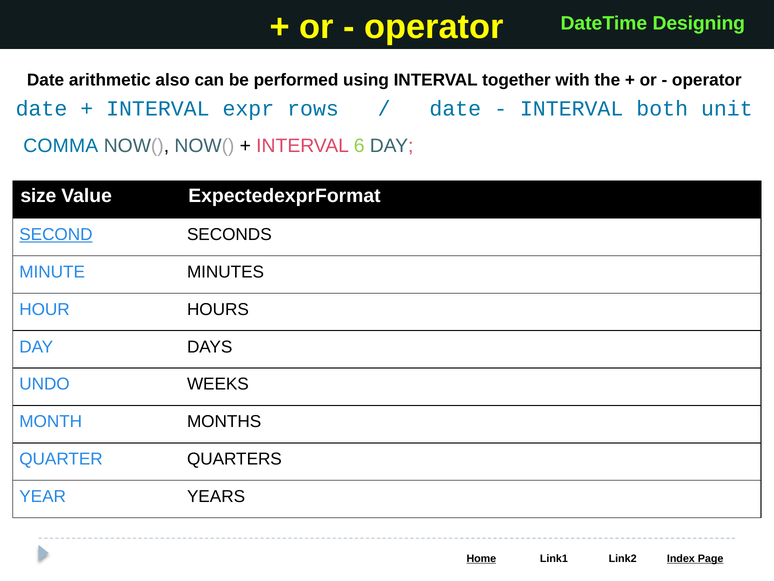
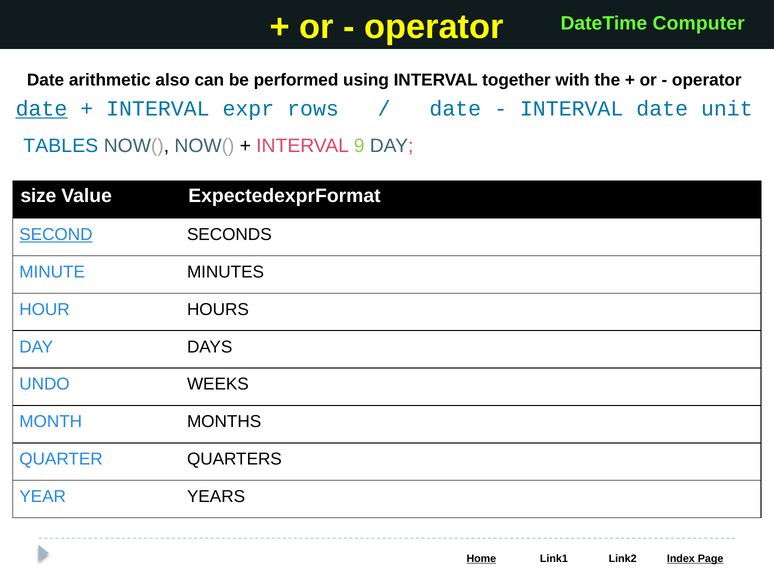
Designing: Designing -> Computer (699, 23)
date underline: none -> present (41, 109)
INTERVAL both: both -> date (662, 109)
COMMA: COMMA -> TABLES (61, 146)
6: 6 -> 9 (359, 146)
